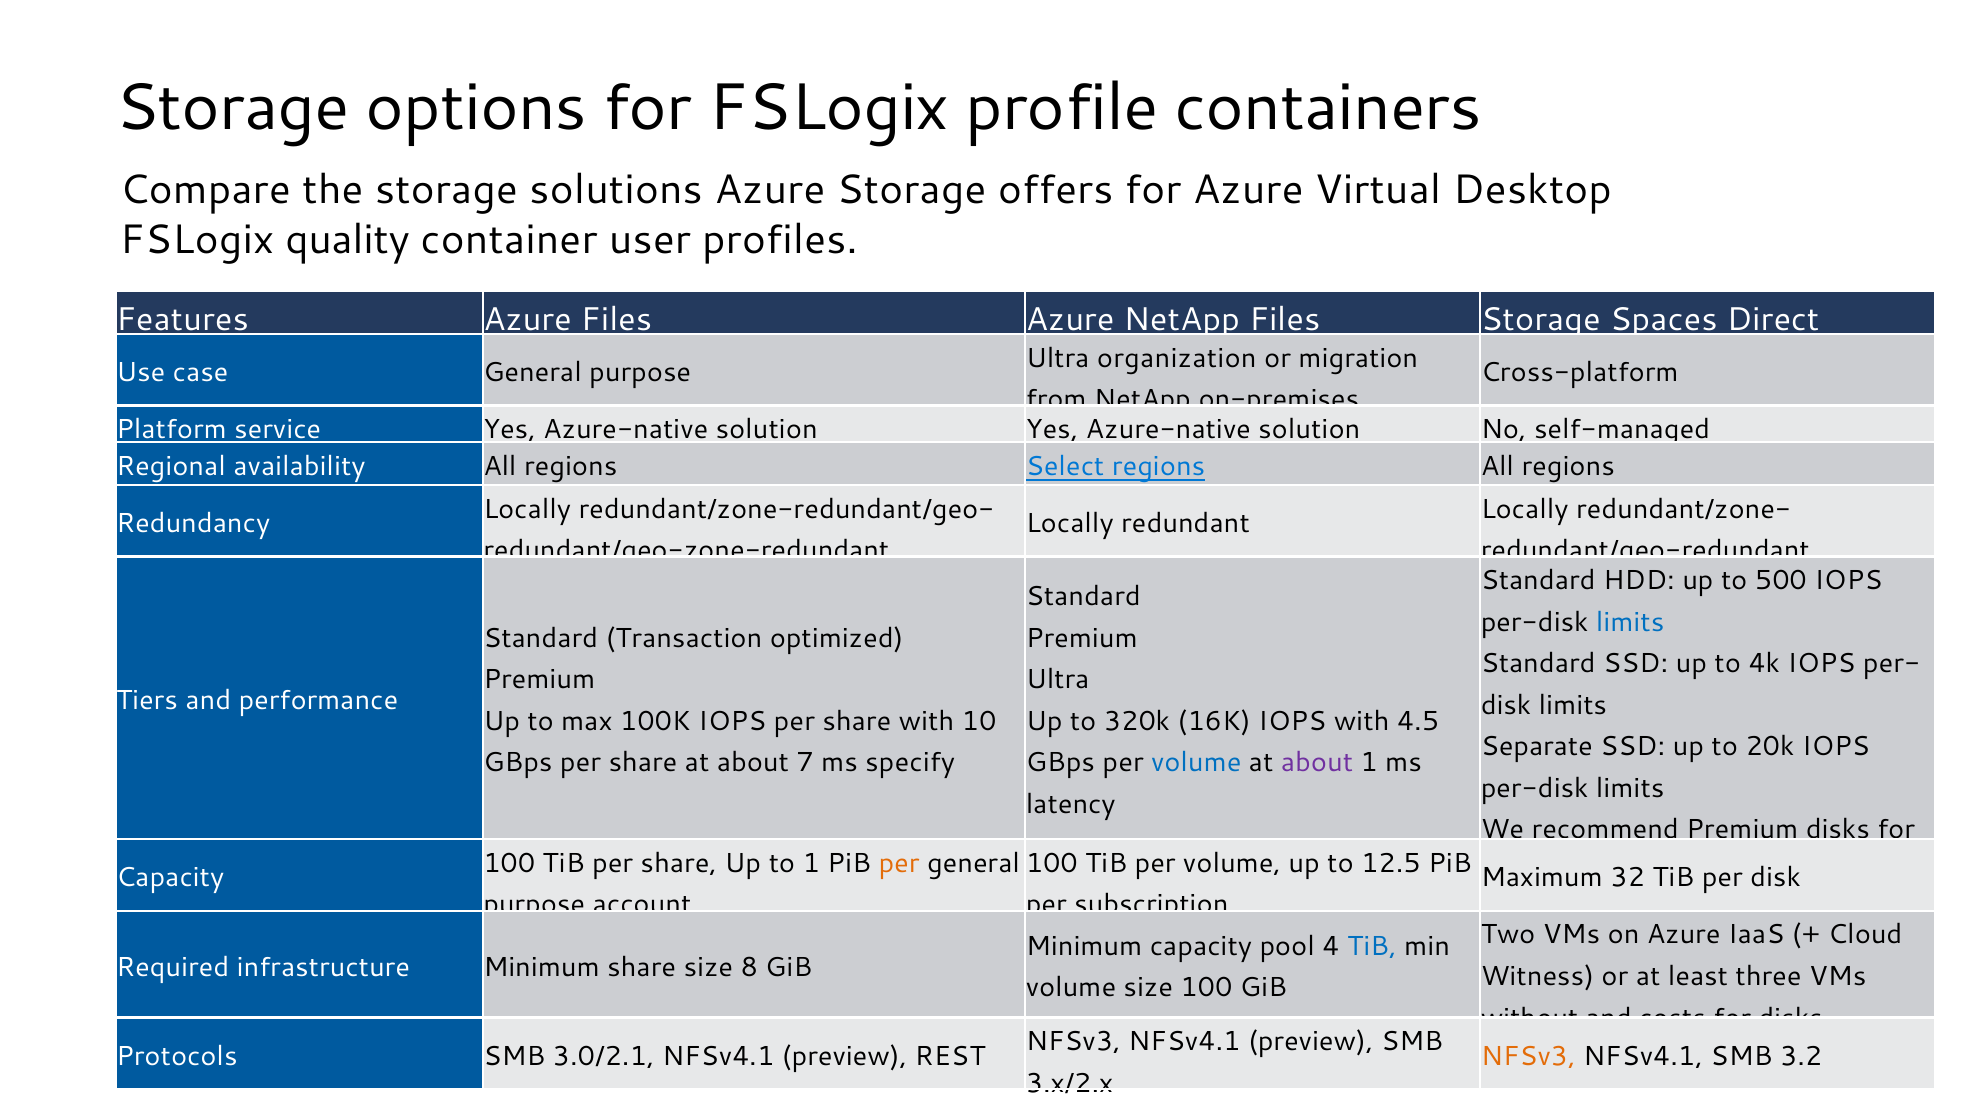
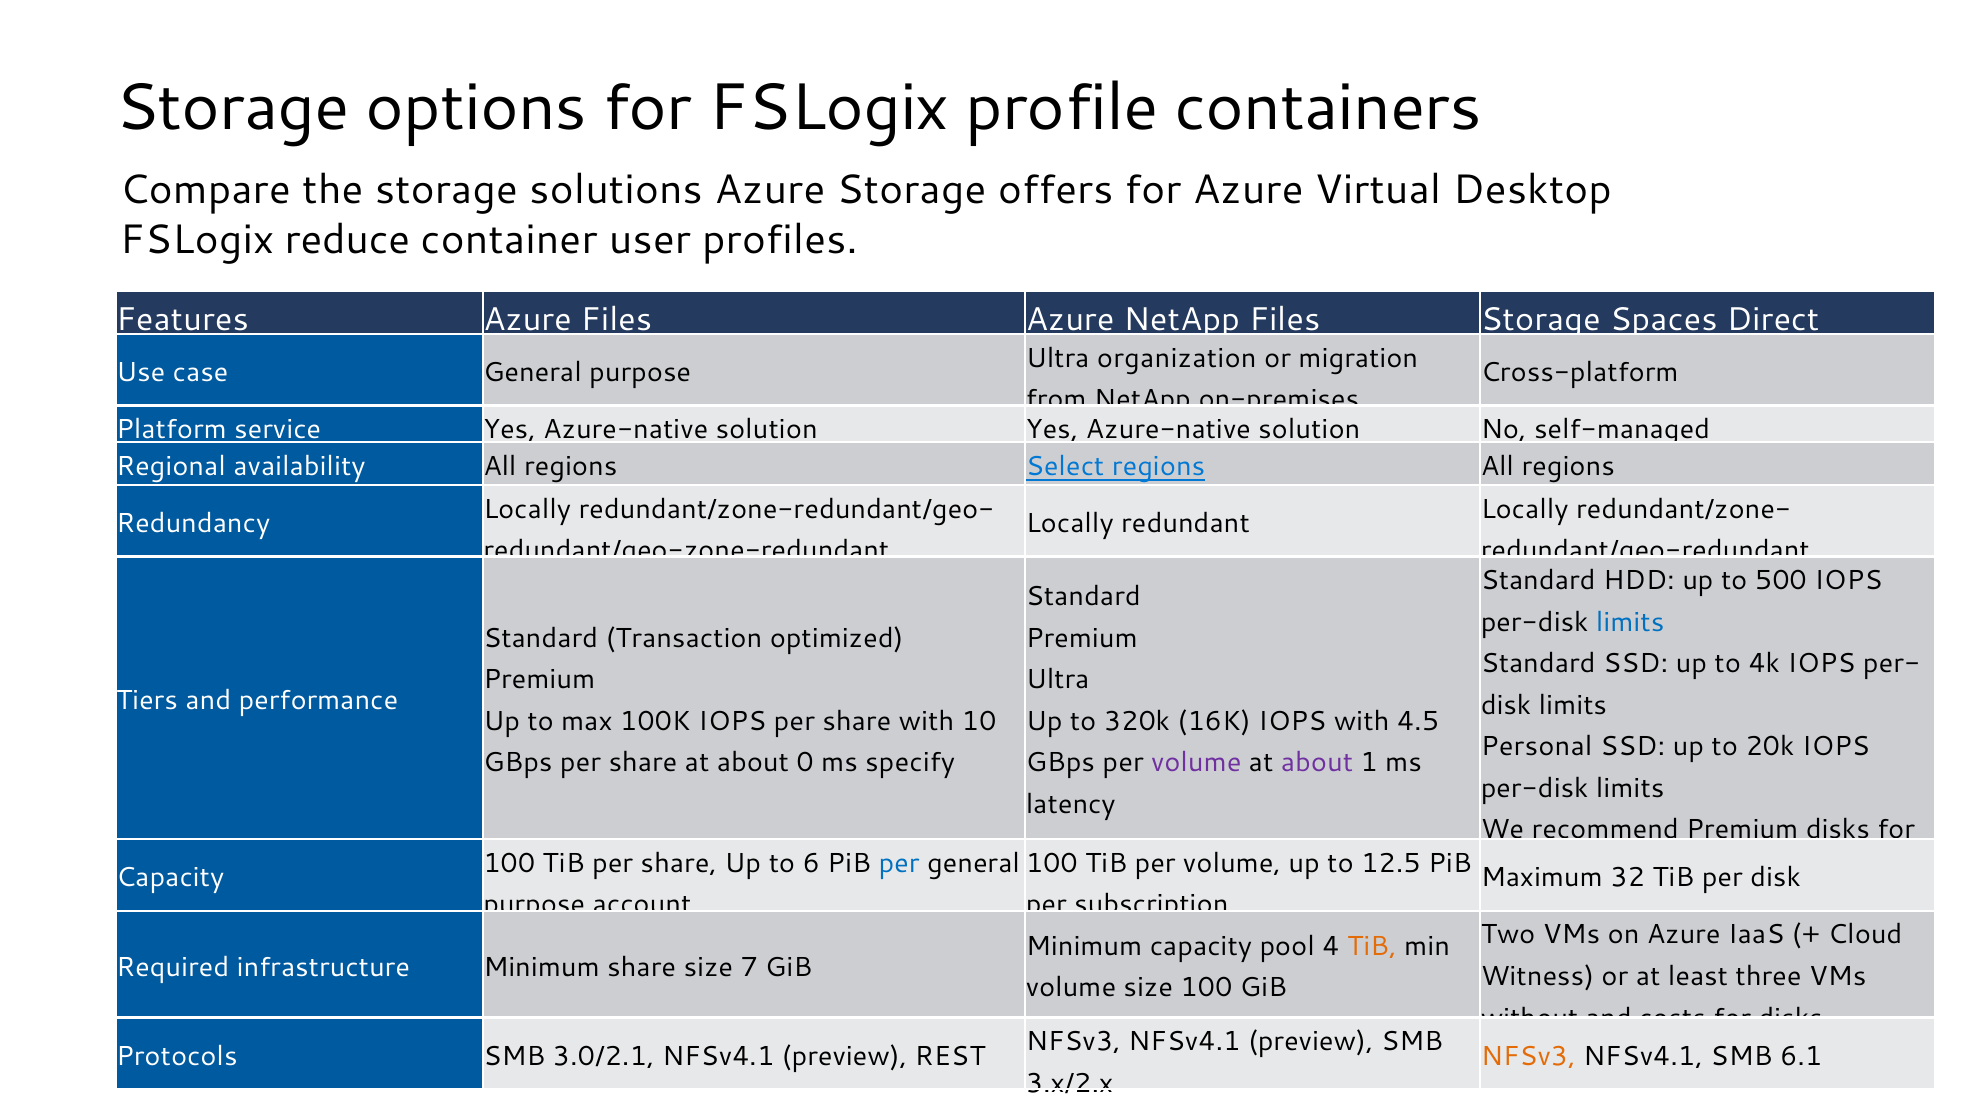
quality: quality -> reduce (347, 240)
Separate: Separate -> Personal (1537, 747)
7: 7 -> 0 (805, 763)
volume colour: blue -> purple (1196, 763)
to 1: 1 -> 6 (811, 864)
per colour: orange -> blue (899, 864)
TiB colour: blue -> orange (1372, 947)
8: 8 -> 7 (749, 967)
3.2: 3.2 -> 6.1 (1801, 1057)
